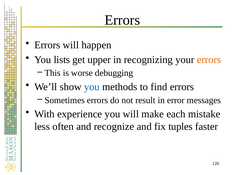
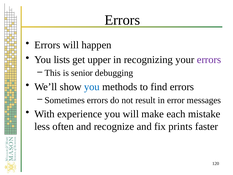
errors colour: orange -> purple (209, 60)
worse: worse -> senior (82, 73)
tuples: tuples -> prints (180, 126)
